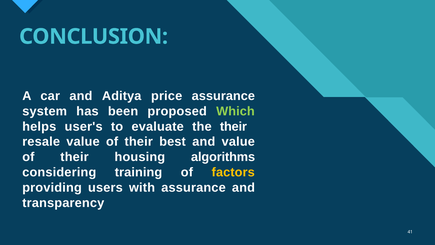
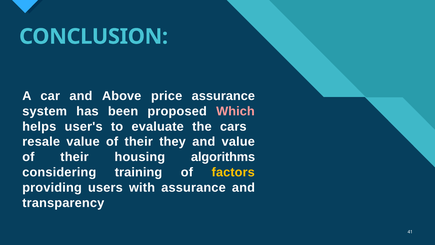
Aditya: Aditya -> Above (122, 96)
Which colour: light green -> pink (235, 111)
the their: their -> cars (233, 126)
best: best -> they (173, 142)
